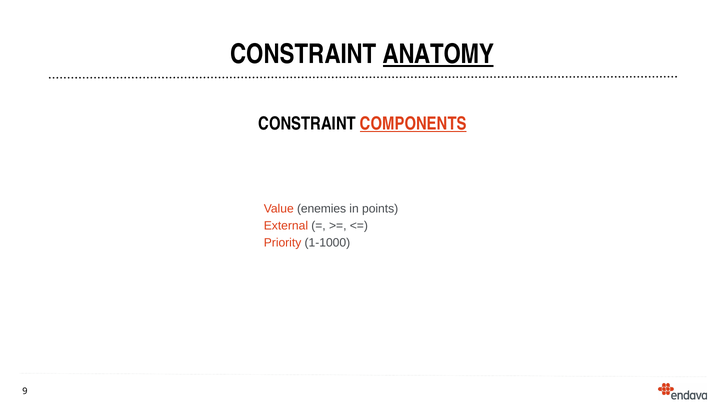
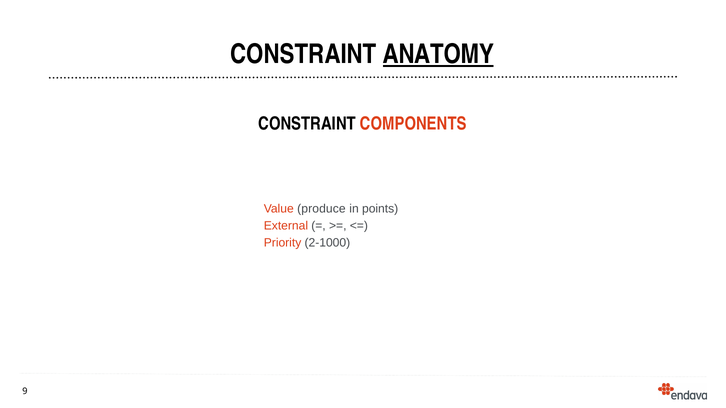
COMPONENTS underline: present -> none (413, 124)
enemies: enemies -> produce (321, 209)
1-1000: 1-1000 -> 2-1000 (327, 243)
